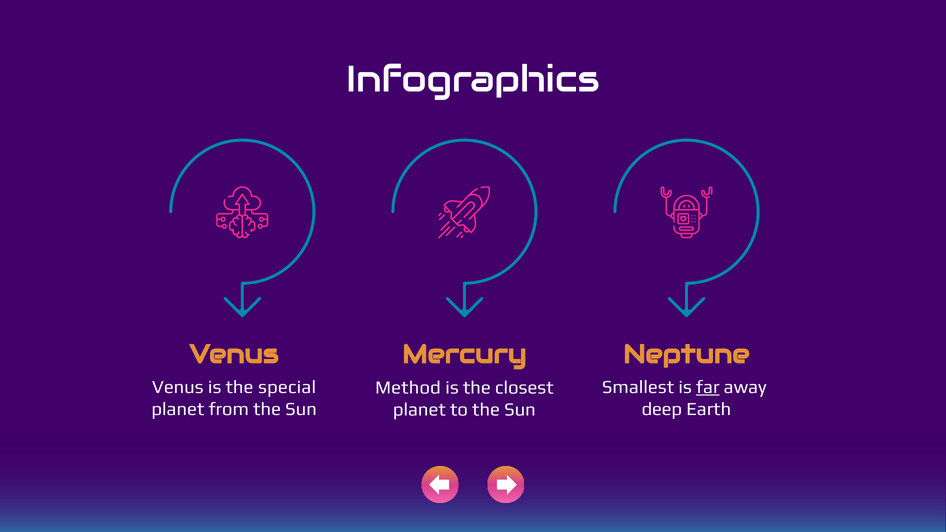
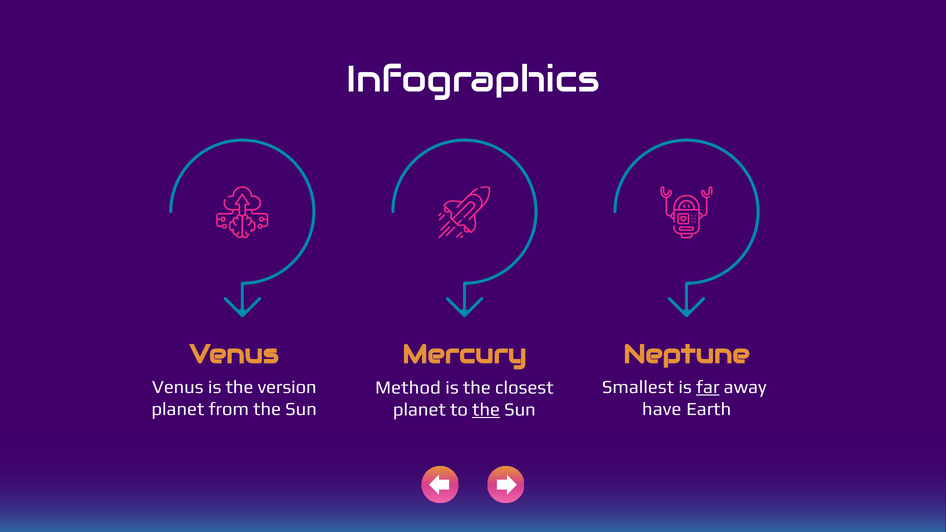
special: special -> version (287, 387)
deep: deep -> have (662, 409)
the underline: none -> present (486, 410)
